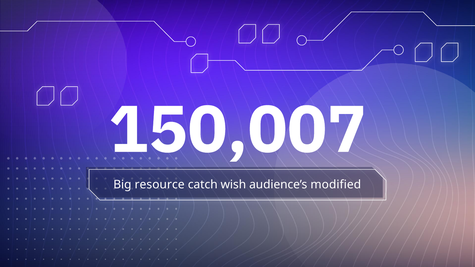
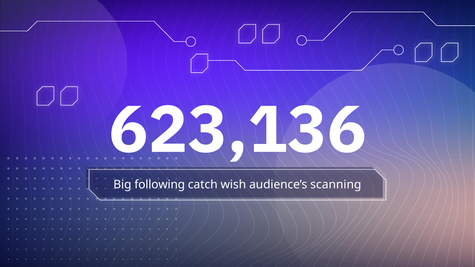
150,007: 150,007 -> 623,136 (238, 130)
resource: resource -> following (160, 185)
modified: modified -> scanning (336, 185)
